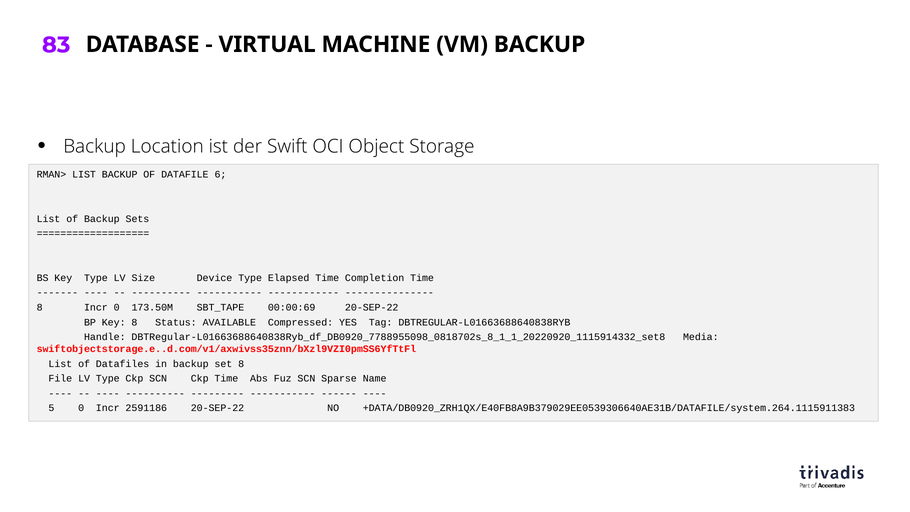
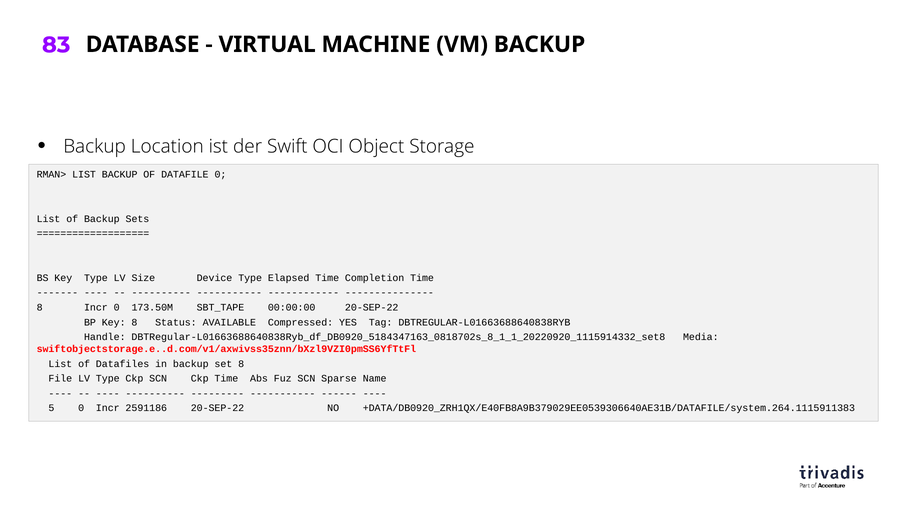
DATAFILE 6: 6 -> 0 (220, 174)
00:00:69: 00:00:69 -> 00:00:00 (292, 307)
DBTRegular-L01663688640838Ryb_df_DB0920_7788955098_0818702s_8_1_1_20220920_1115914332_set8: DBTRegular-L01663688640838Ryb_df_DB0920_7788955098_0818702s_8_1_1_20220920_1115914332_set8 -> DBTRegular-L01663688640838Ryb_df_DB0920_5184347163_0818702s_8_1_1_20220920_1115914332_set8 (398, 337)
